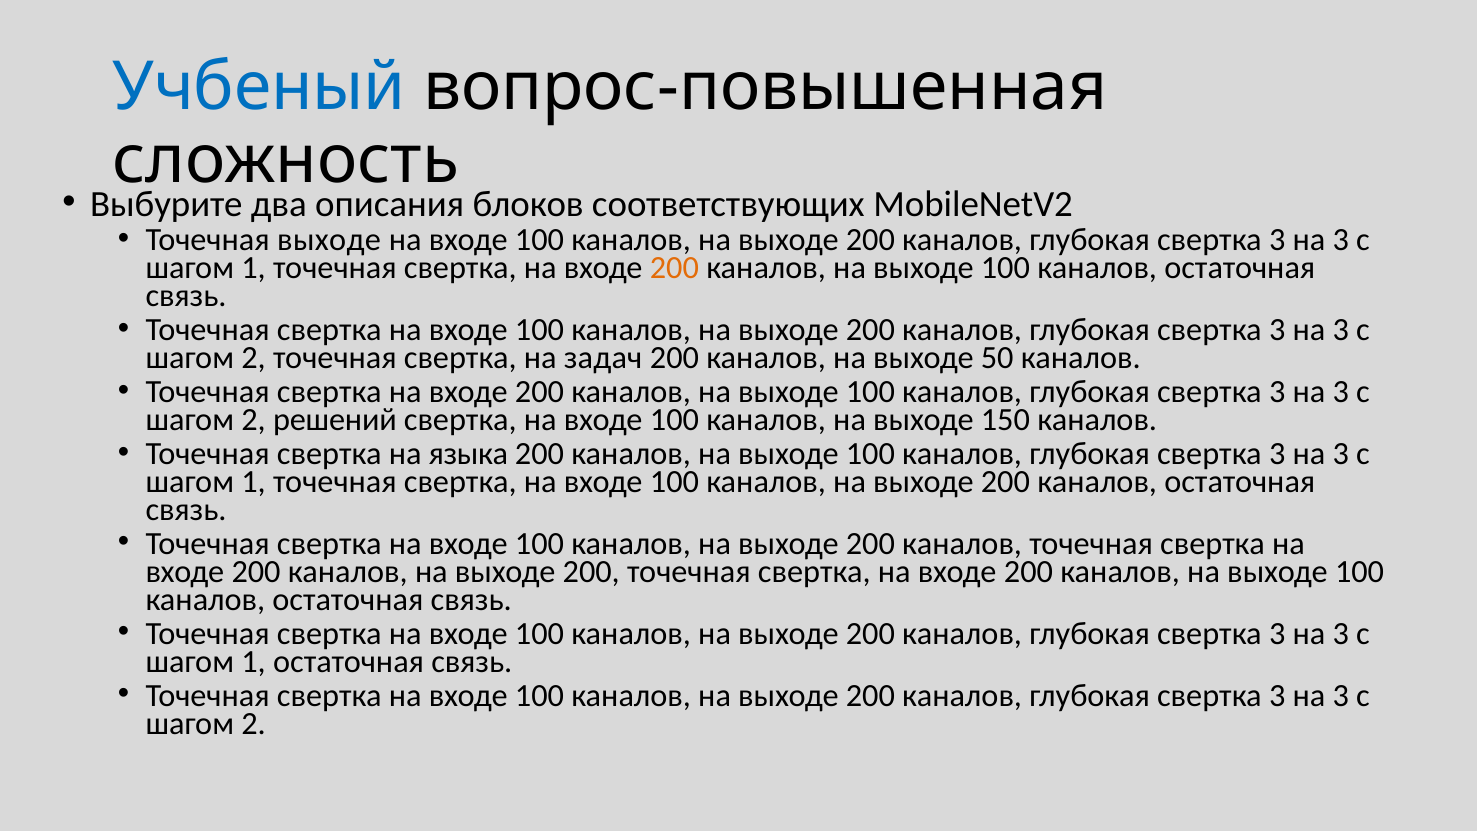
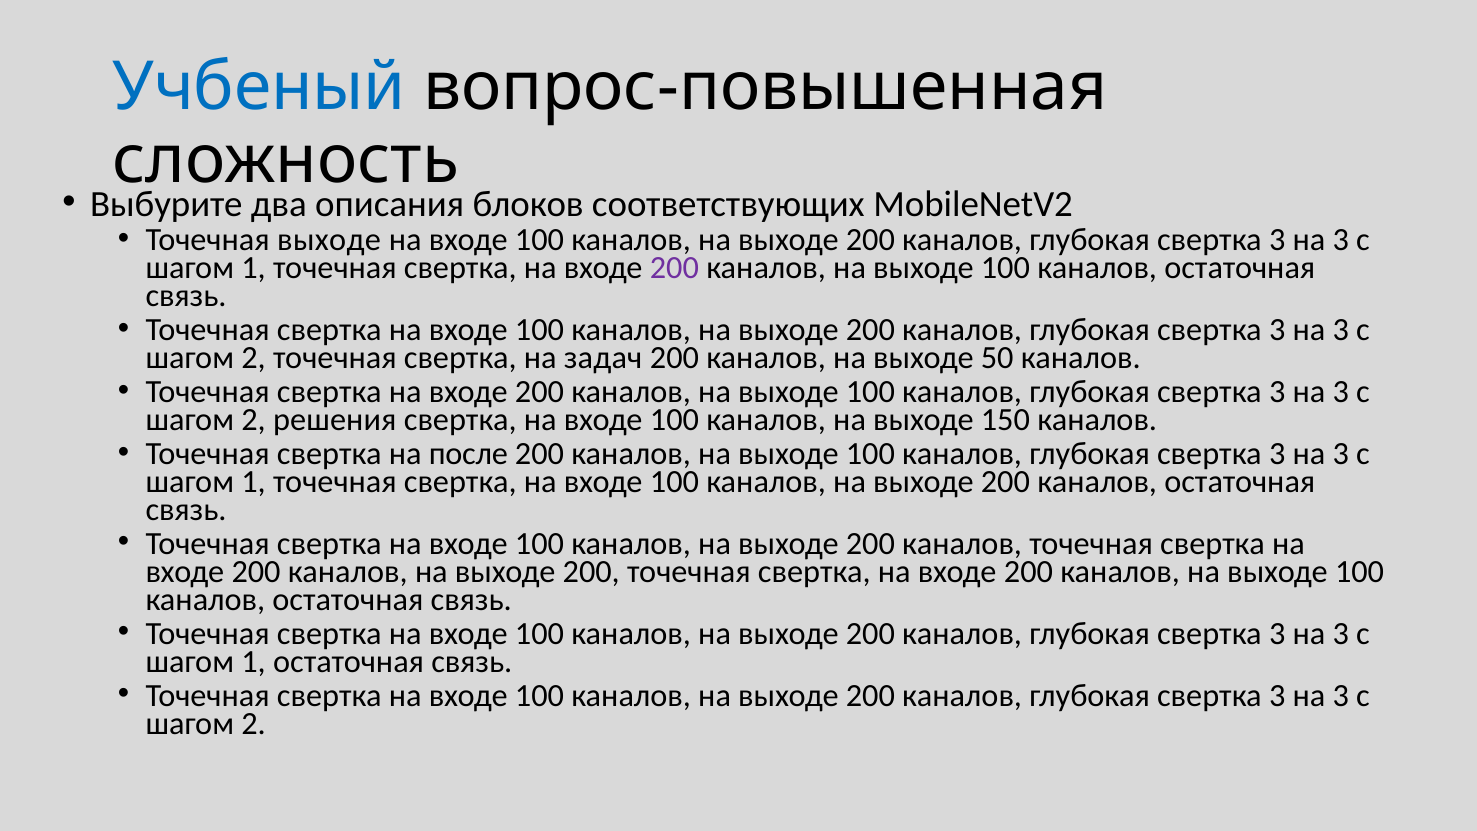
200 colour: orange -> purple (674, 268)
решений: решений -> решения (335, 420)
языка: языка -> после (468, 454)
